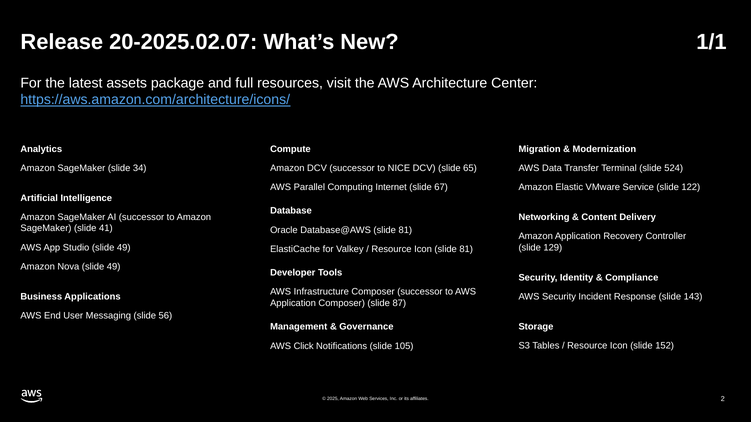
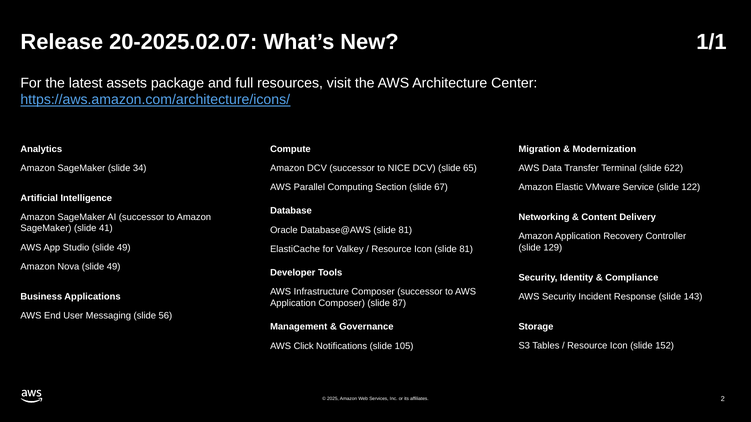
524: 524 -> 622 (674, 168)
Internet: Internet -> Section (391, 187)
